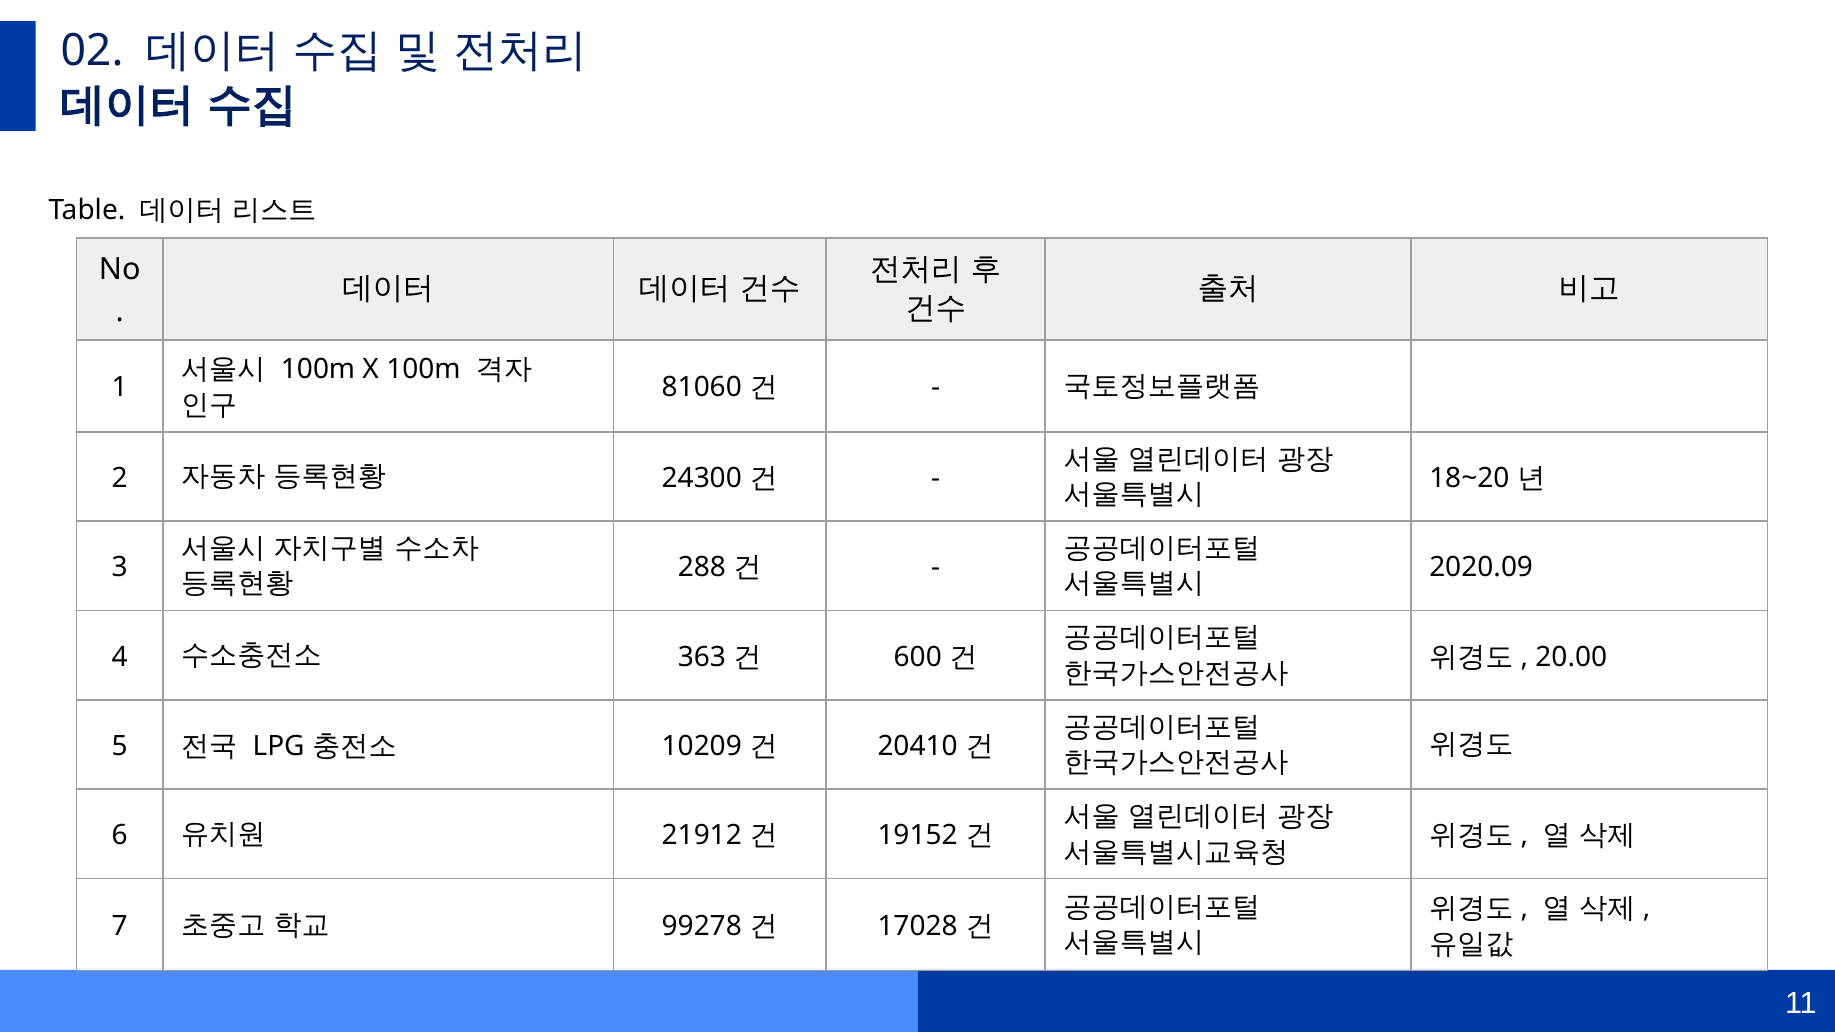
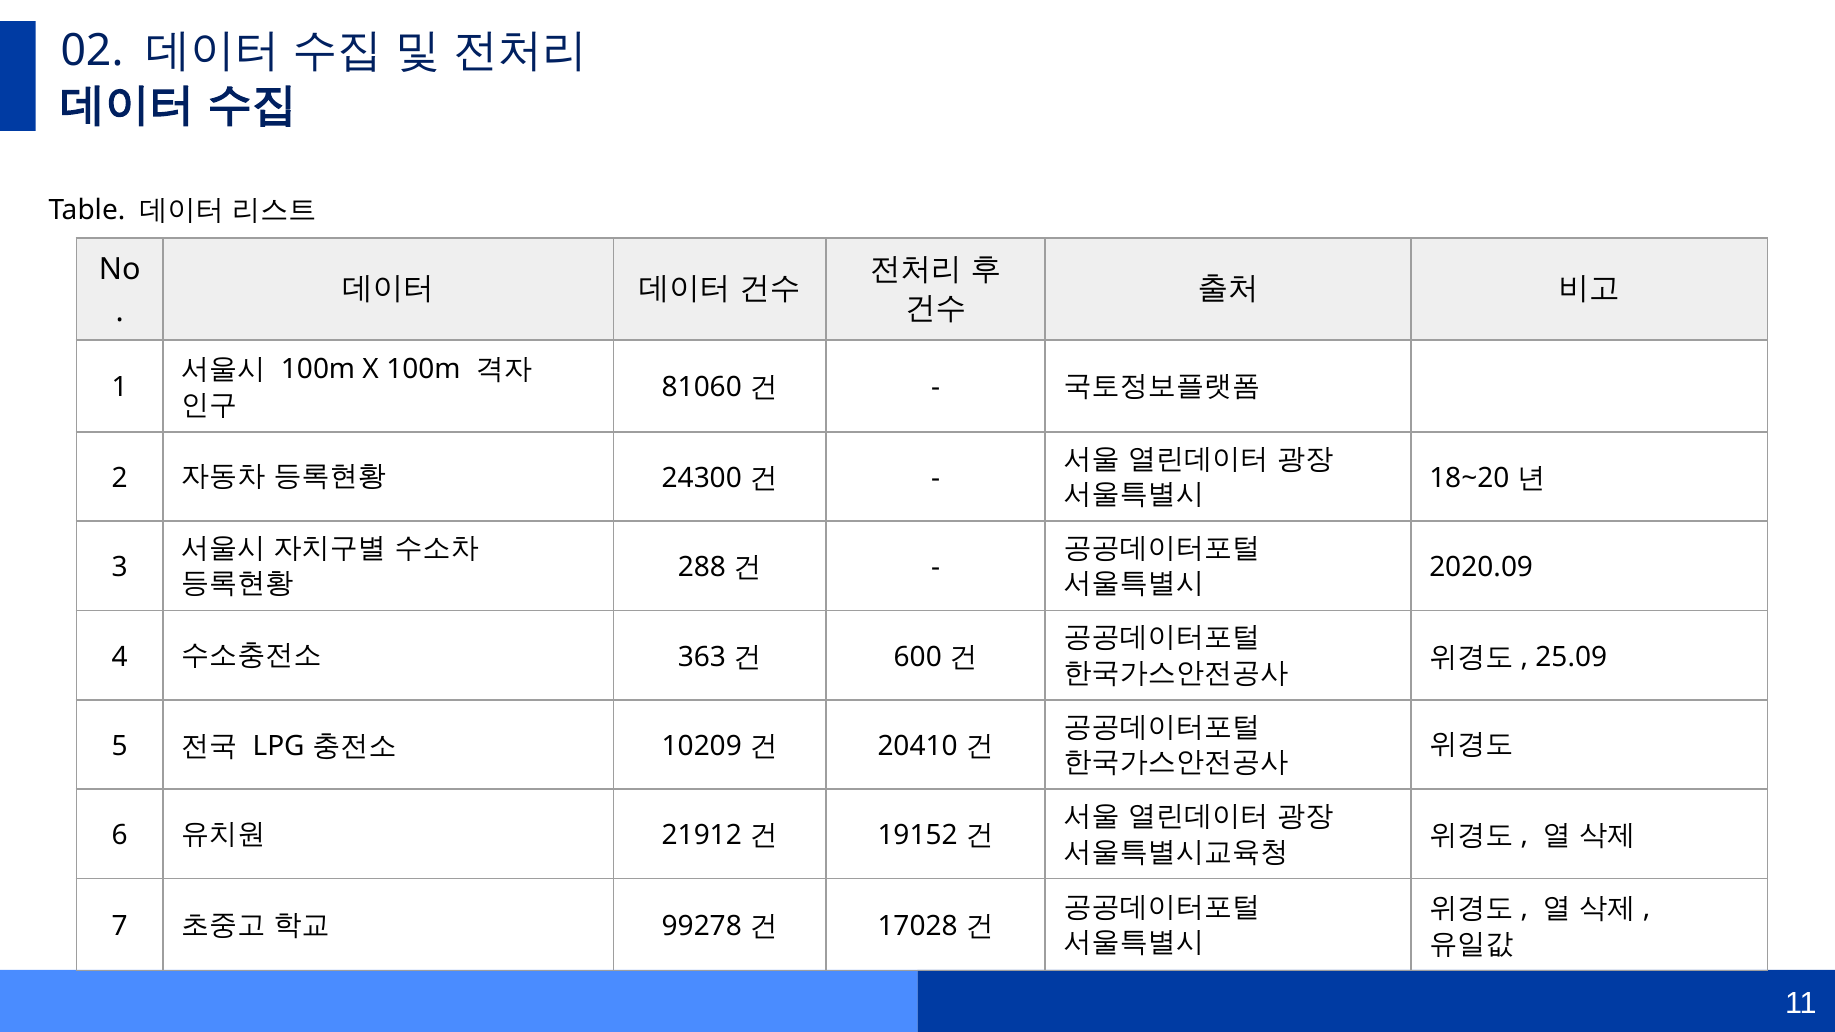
20.00: 20.00 -> 25.09 (1571, 657)
